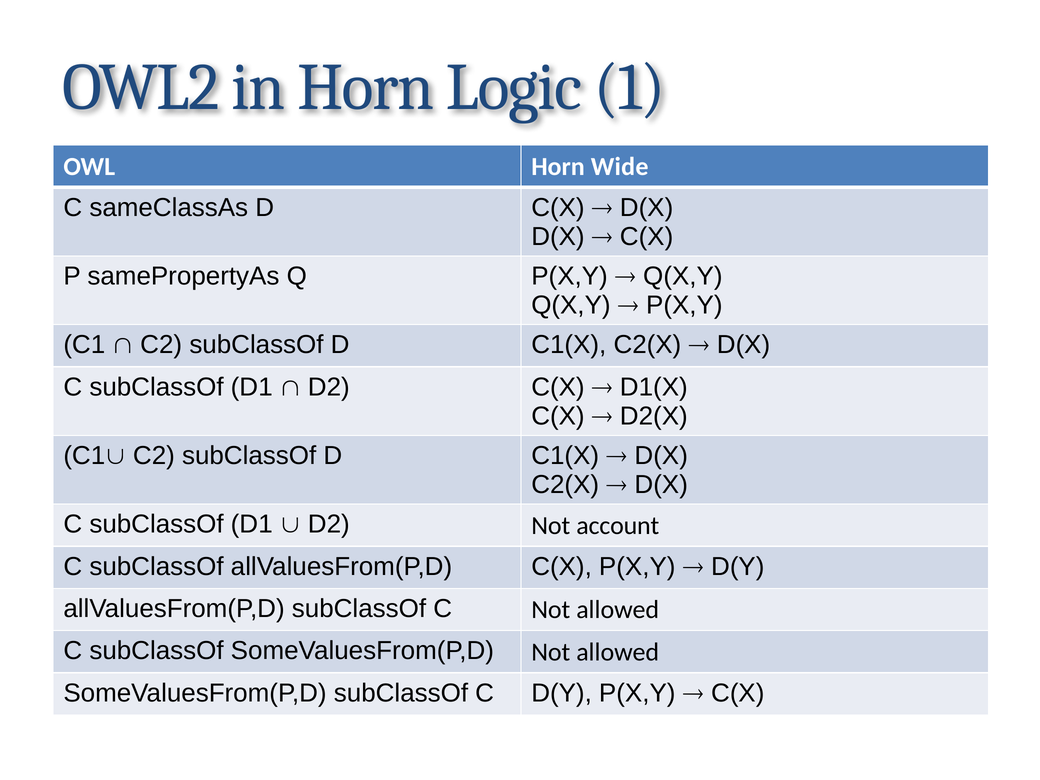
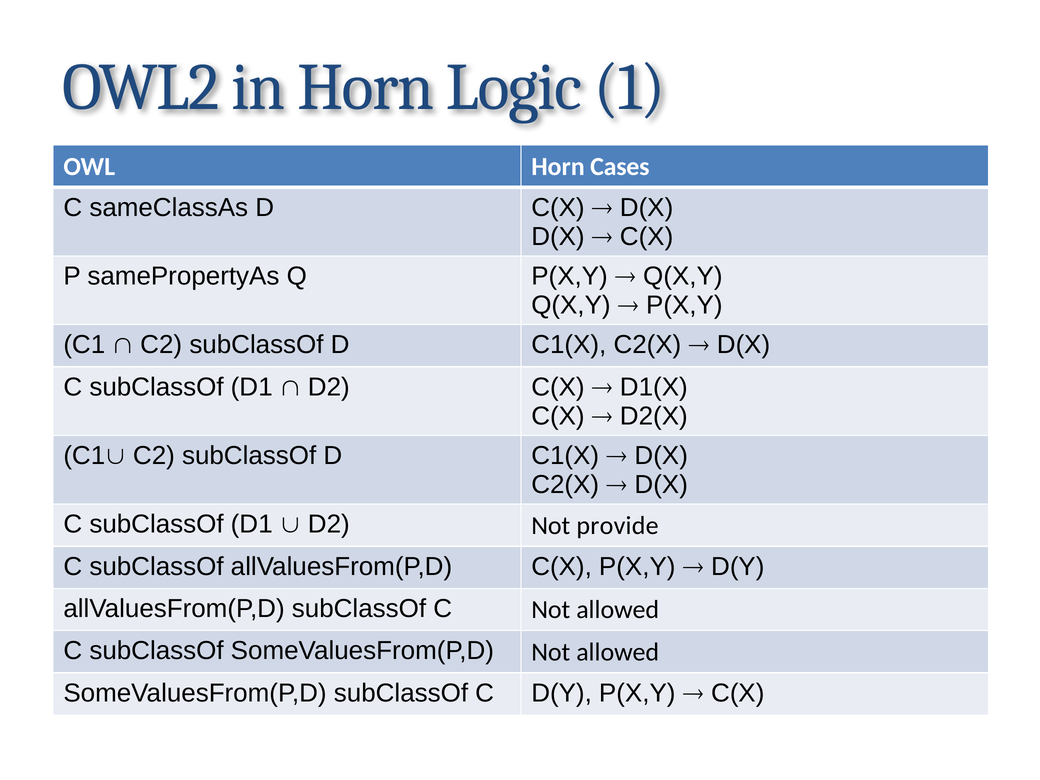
Wide: Wide -> Cases (620, 166)
account: account -> provide (618, 526)
